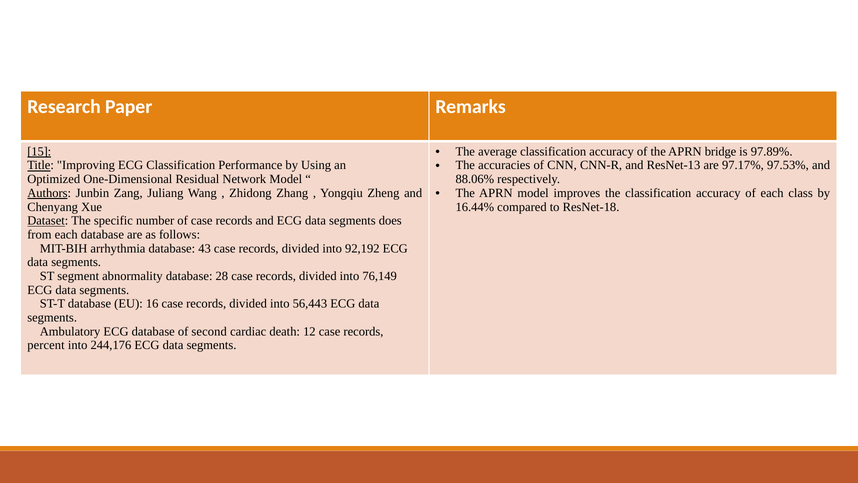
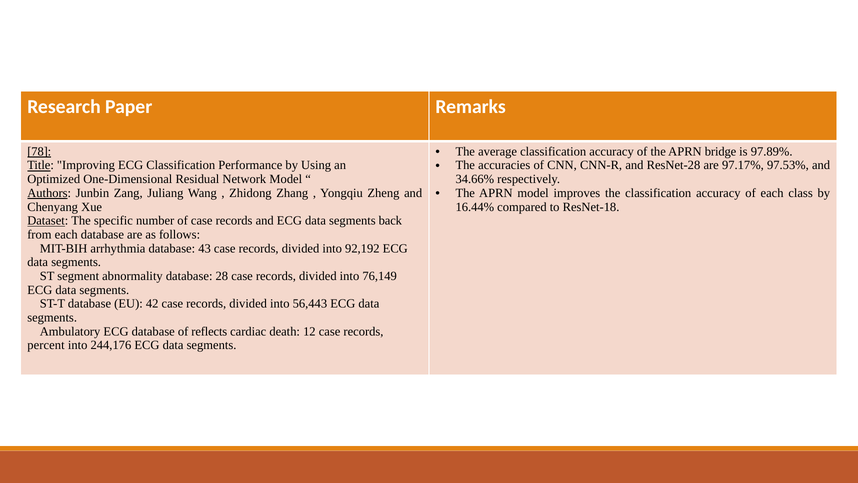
15: 15 -> 78 (39, 151)
ResNet-13: ResNet-13 -> ResNet-28 (673, 165)
88.06%: 88.06% -> 34.66% (475, 179)
does: does -> back (390, 221)
16: 16 -> 42 (152, 304)
second: second -> reflects (209, 331)
